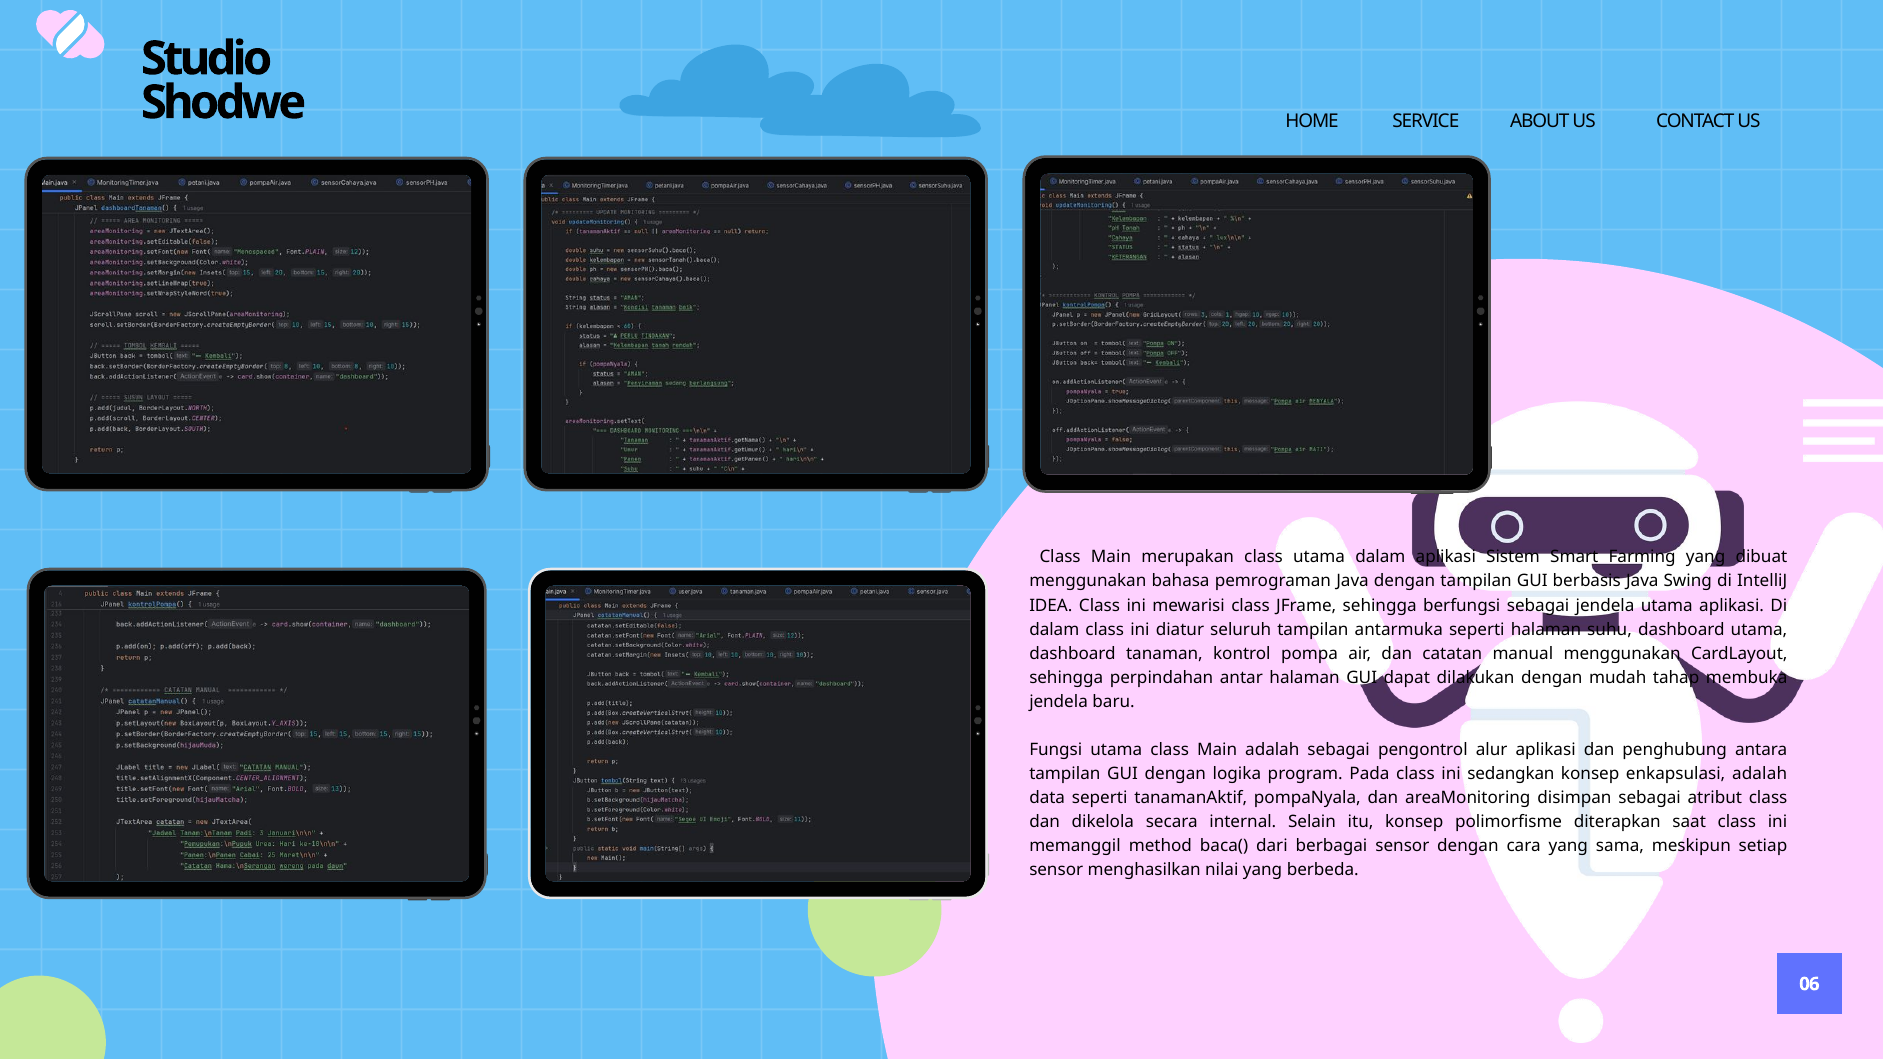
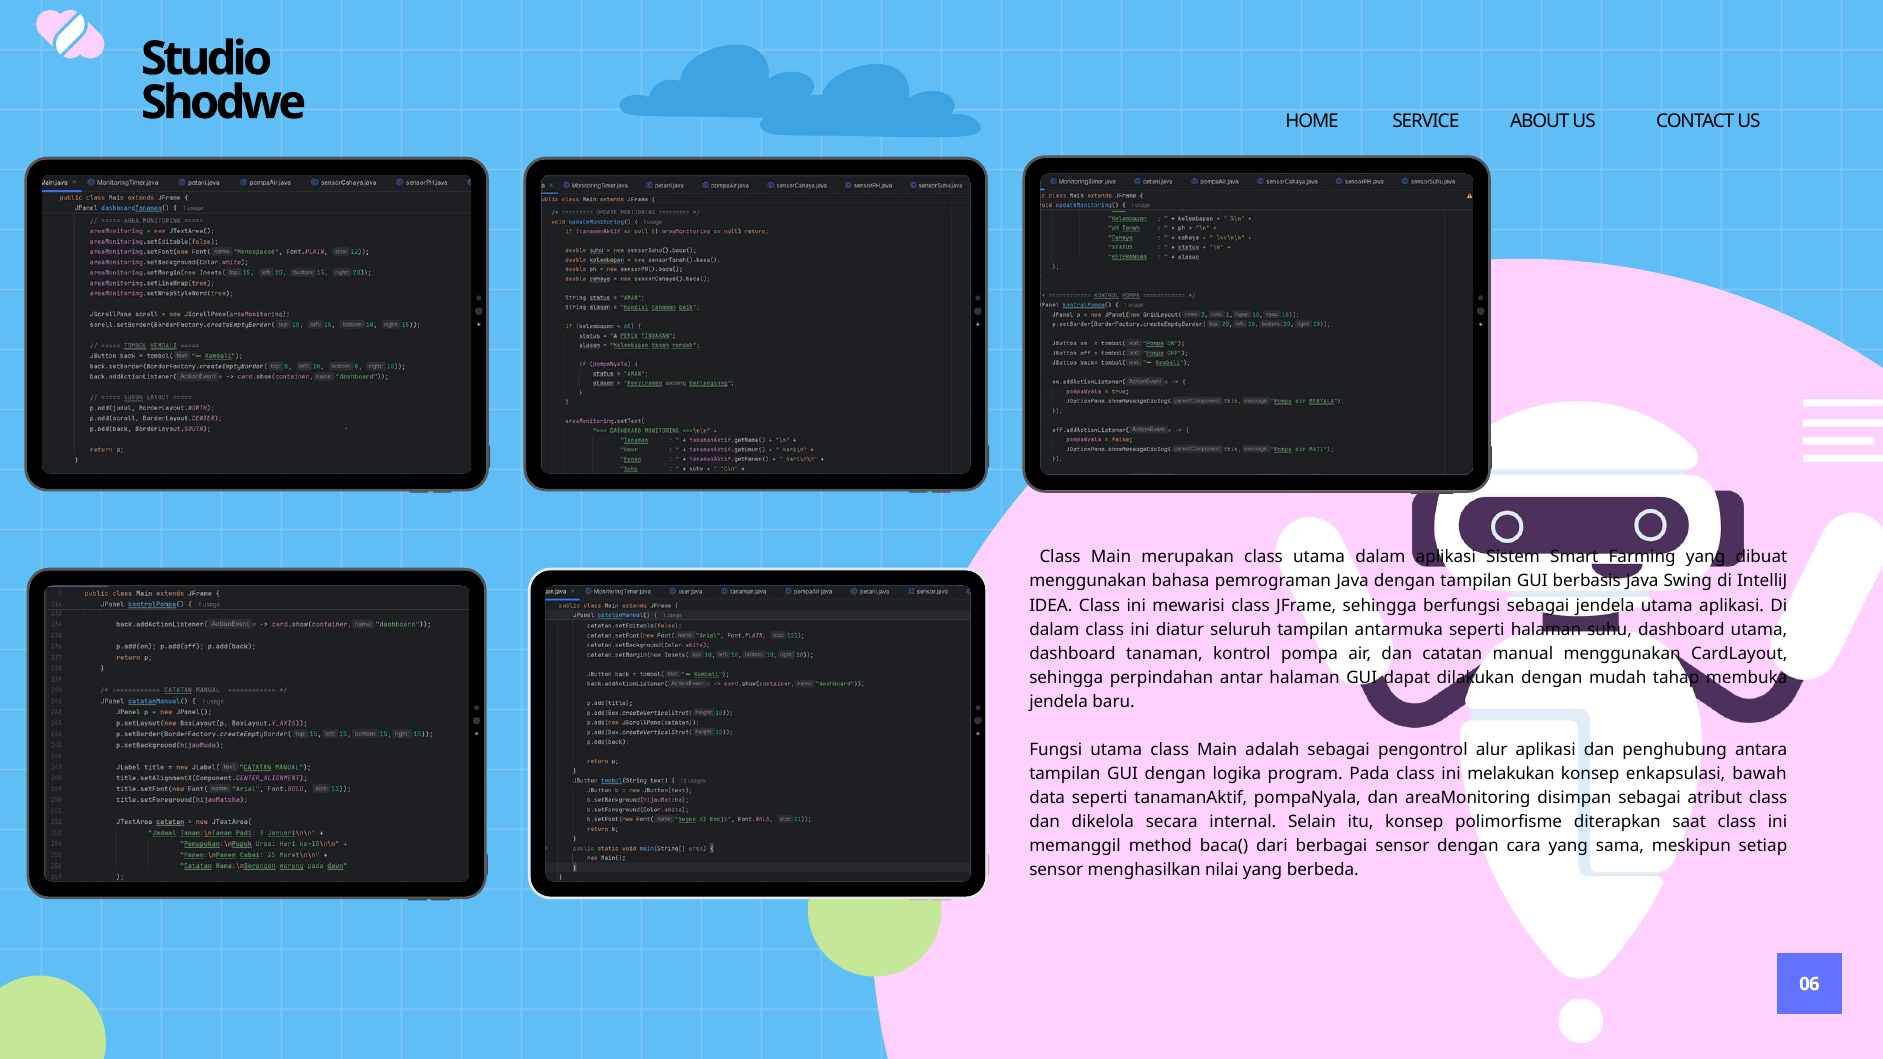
sedangkan: sedangkan -> melakukan (1511, 774)
enkapsulasi adalah: adalah -> bawah (1760, 774)
